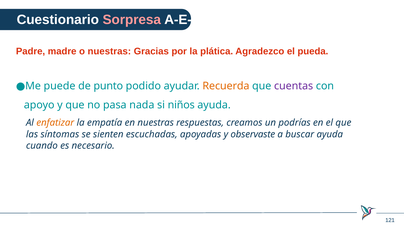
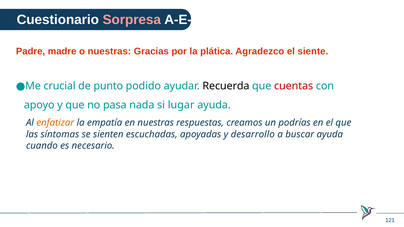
pueda: pueda -> siente (313, 51)
puede: puede -> crucial (60, 86)
Recuerda colour: orange -> black (226, 86)
cuentas colour: purple -> red (294, 86)
niños: niños -> lugar (181, 105)
observaste: observaste -> desarrollo (253, 134)
